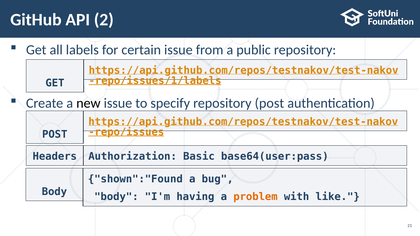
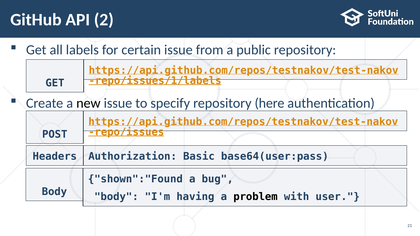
repository post: post -> here (270, 103)
problem colour: orange -> black (255, 197)
like: like -> user (338, 197)
